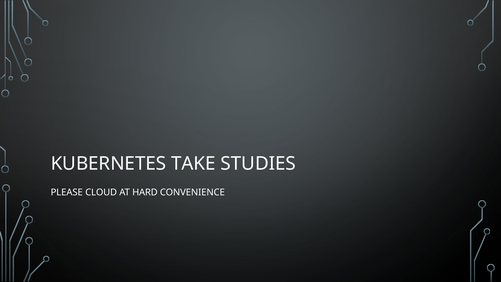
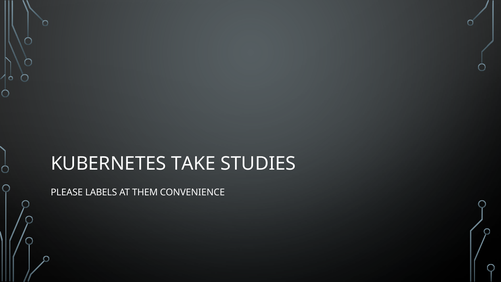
CLOUD: CLOUD -> LABELS (101, 192)
HARD: HARD -> THEM (145, 192)
